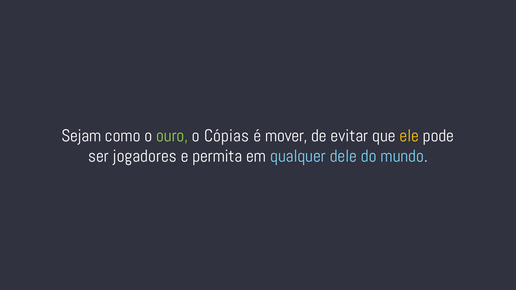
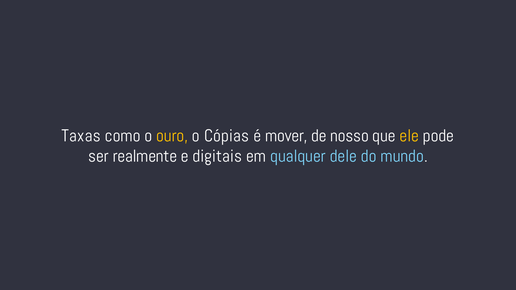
Sejam: Sejam -> Taxas (81, 136)
ouro colour: light green -> yellow (172, 136)
evitar: evitar -> nosso (350, 136)
jogadores: jogadores -> realmente (145, 156)
permita: permita -> digitais (217, 156)
